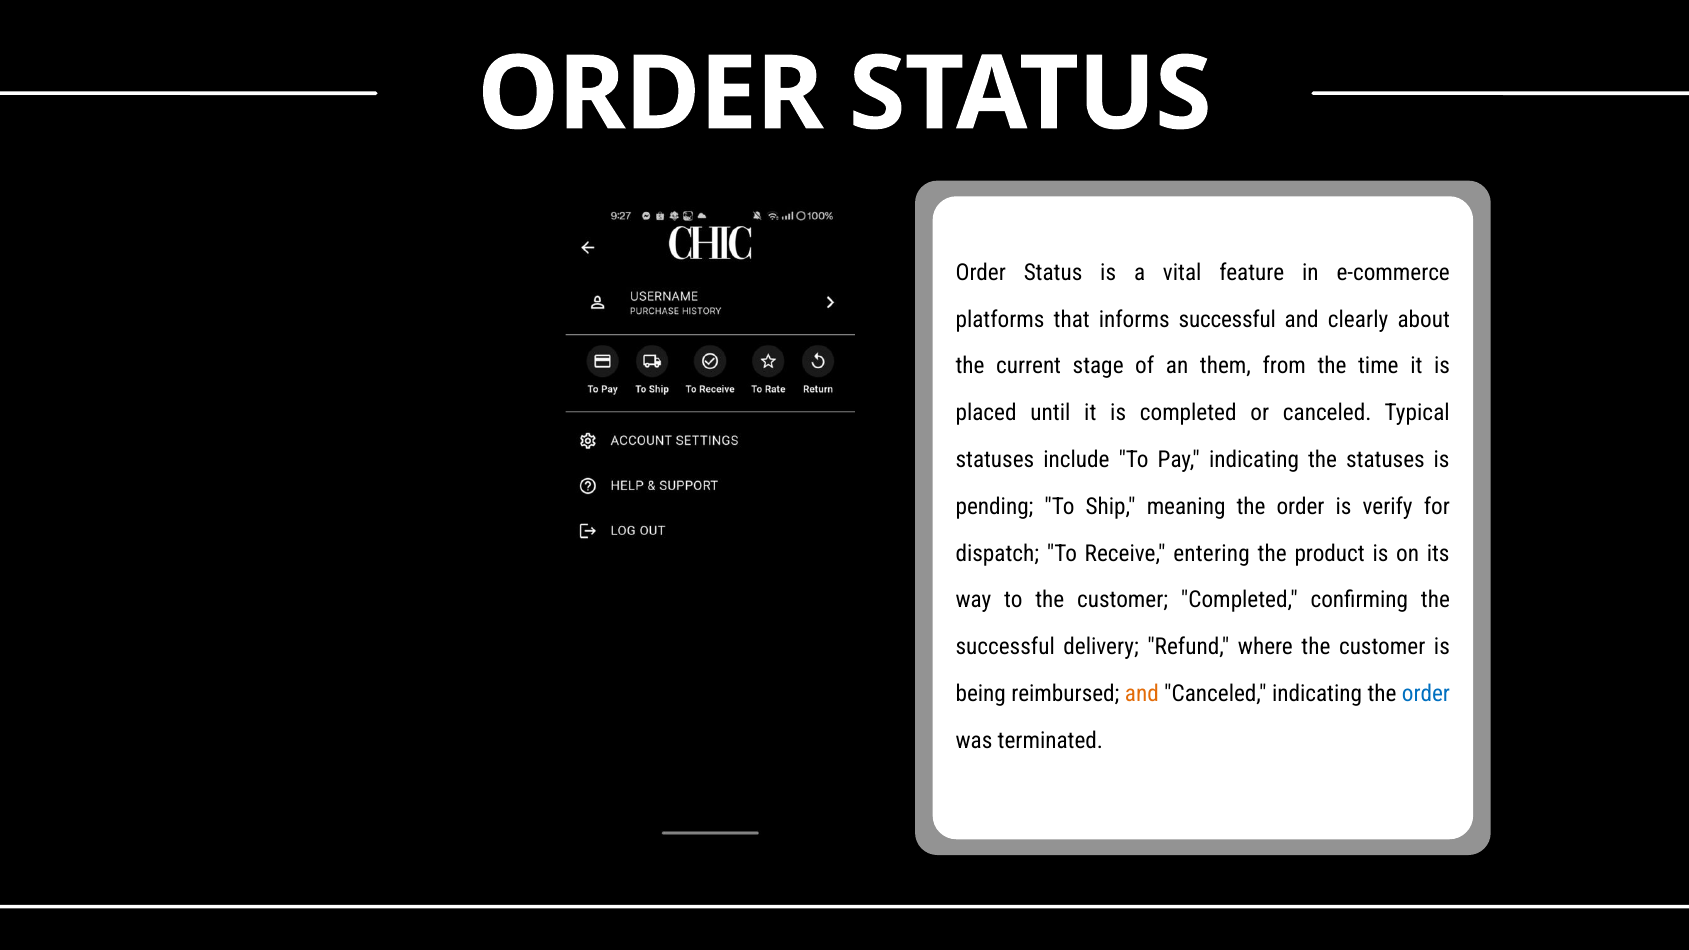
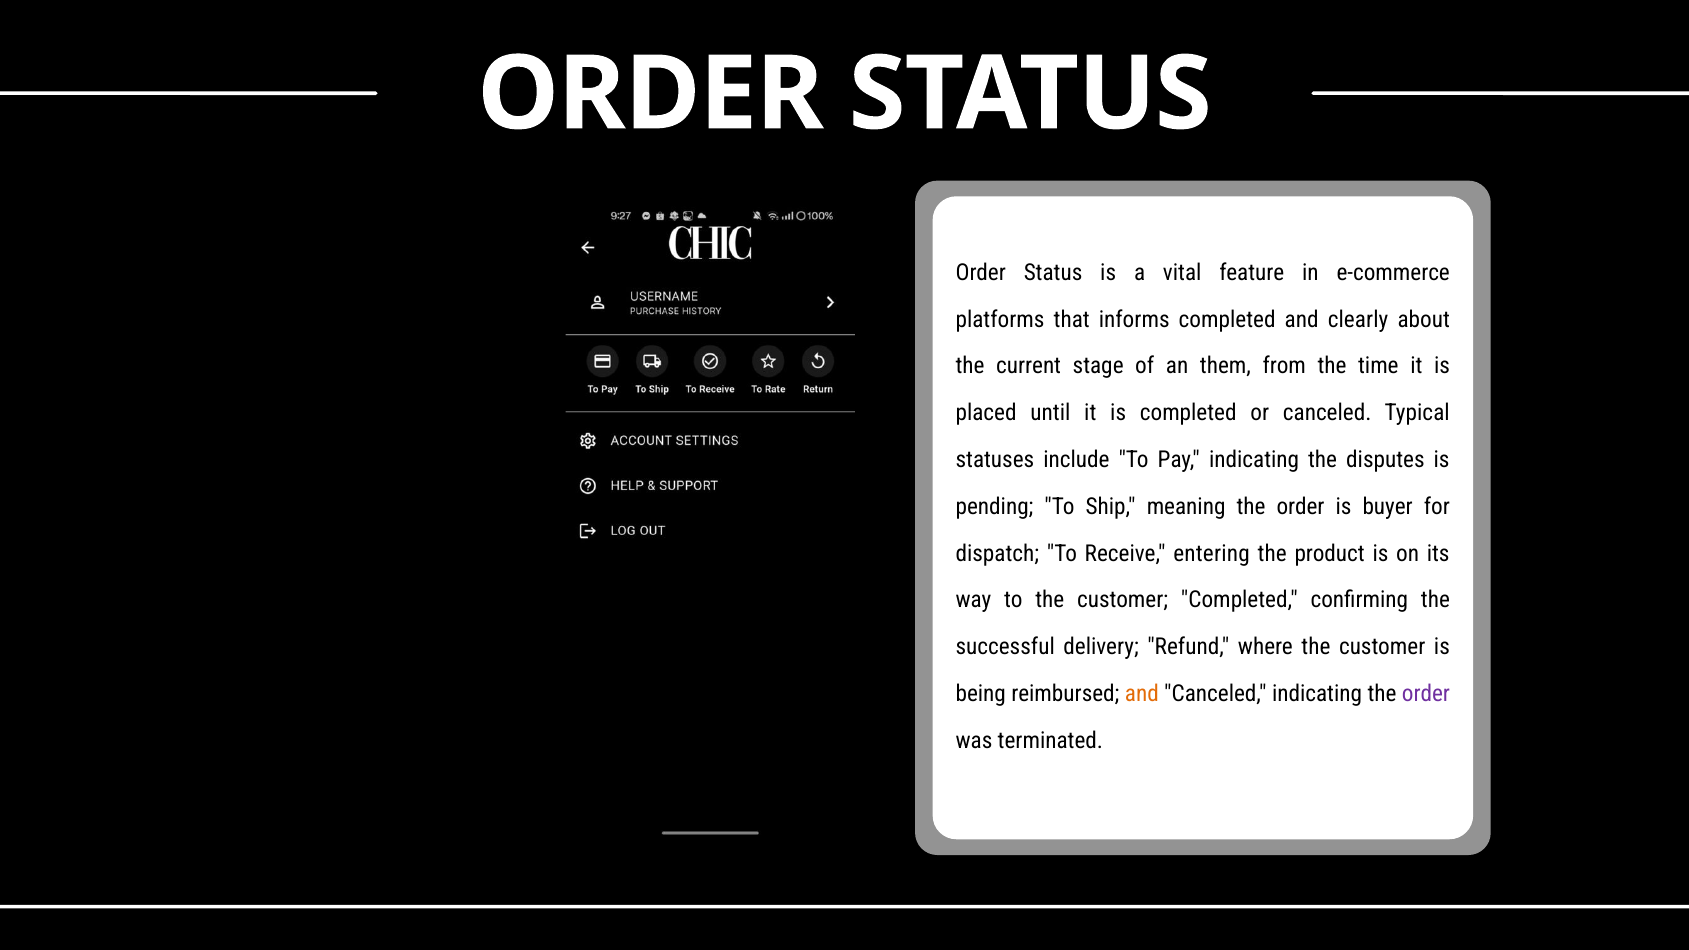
informs successful: successful -> completed (1227, 319)
the statuses: statuses -> disputes (1385, 460)
verify: verify -> buyer (1388, 507)
order colour: blue -> purple (1426, 694)
